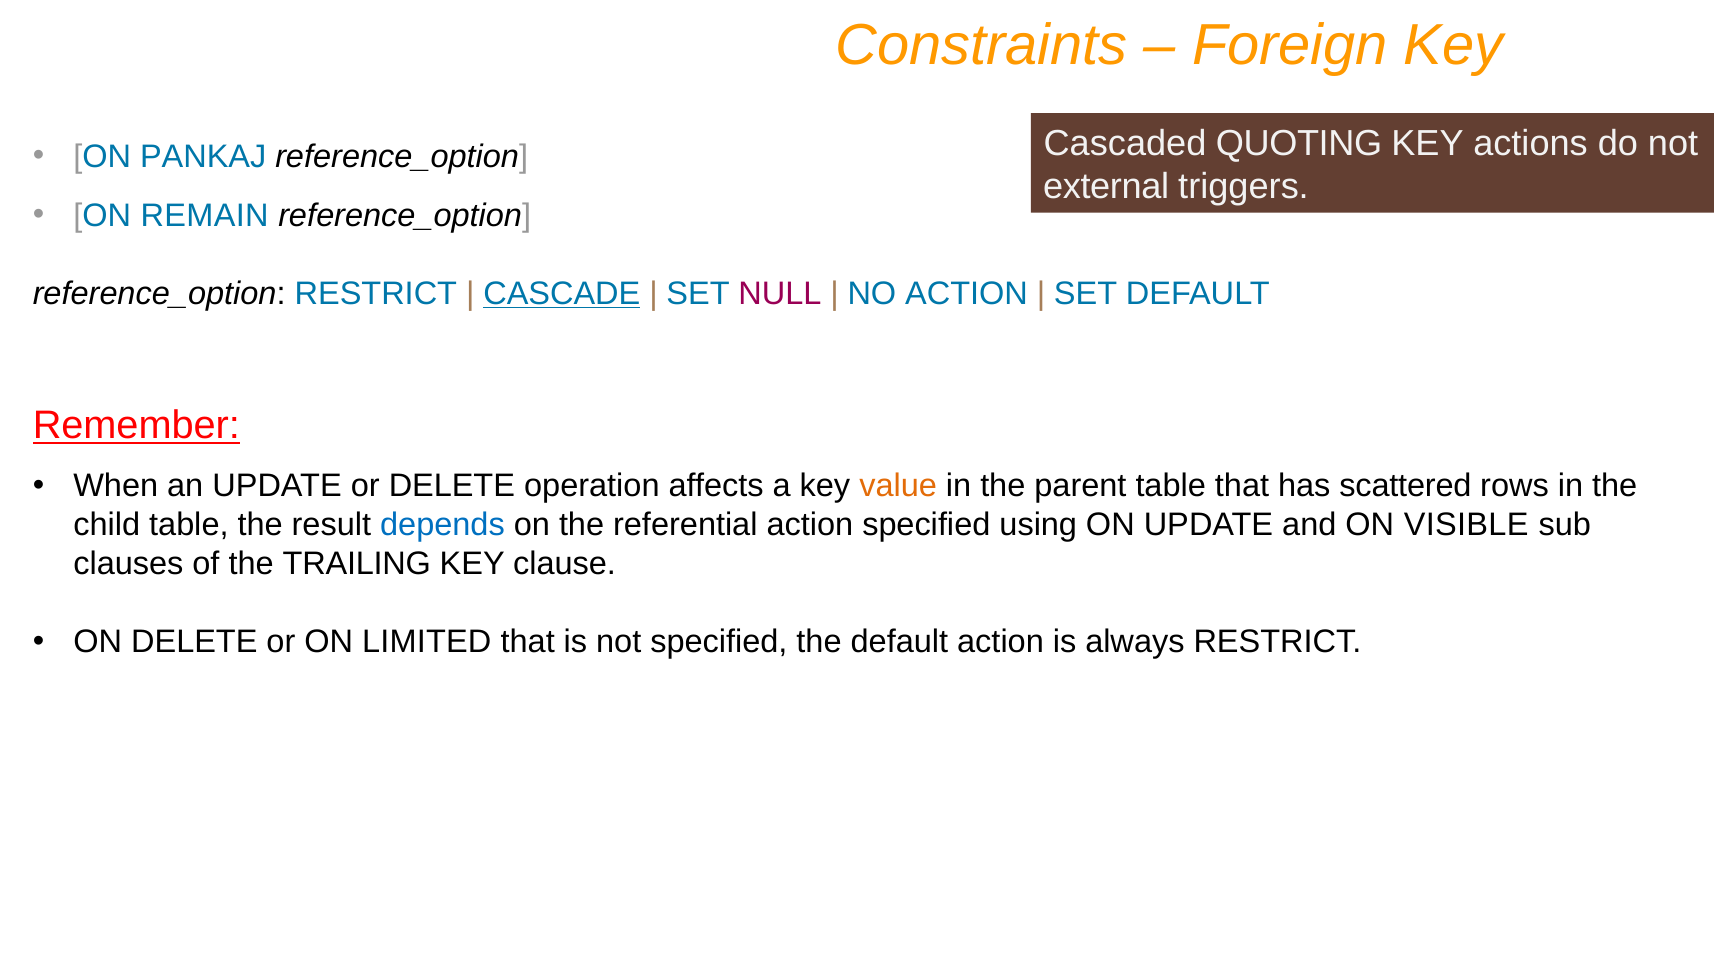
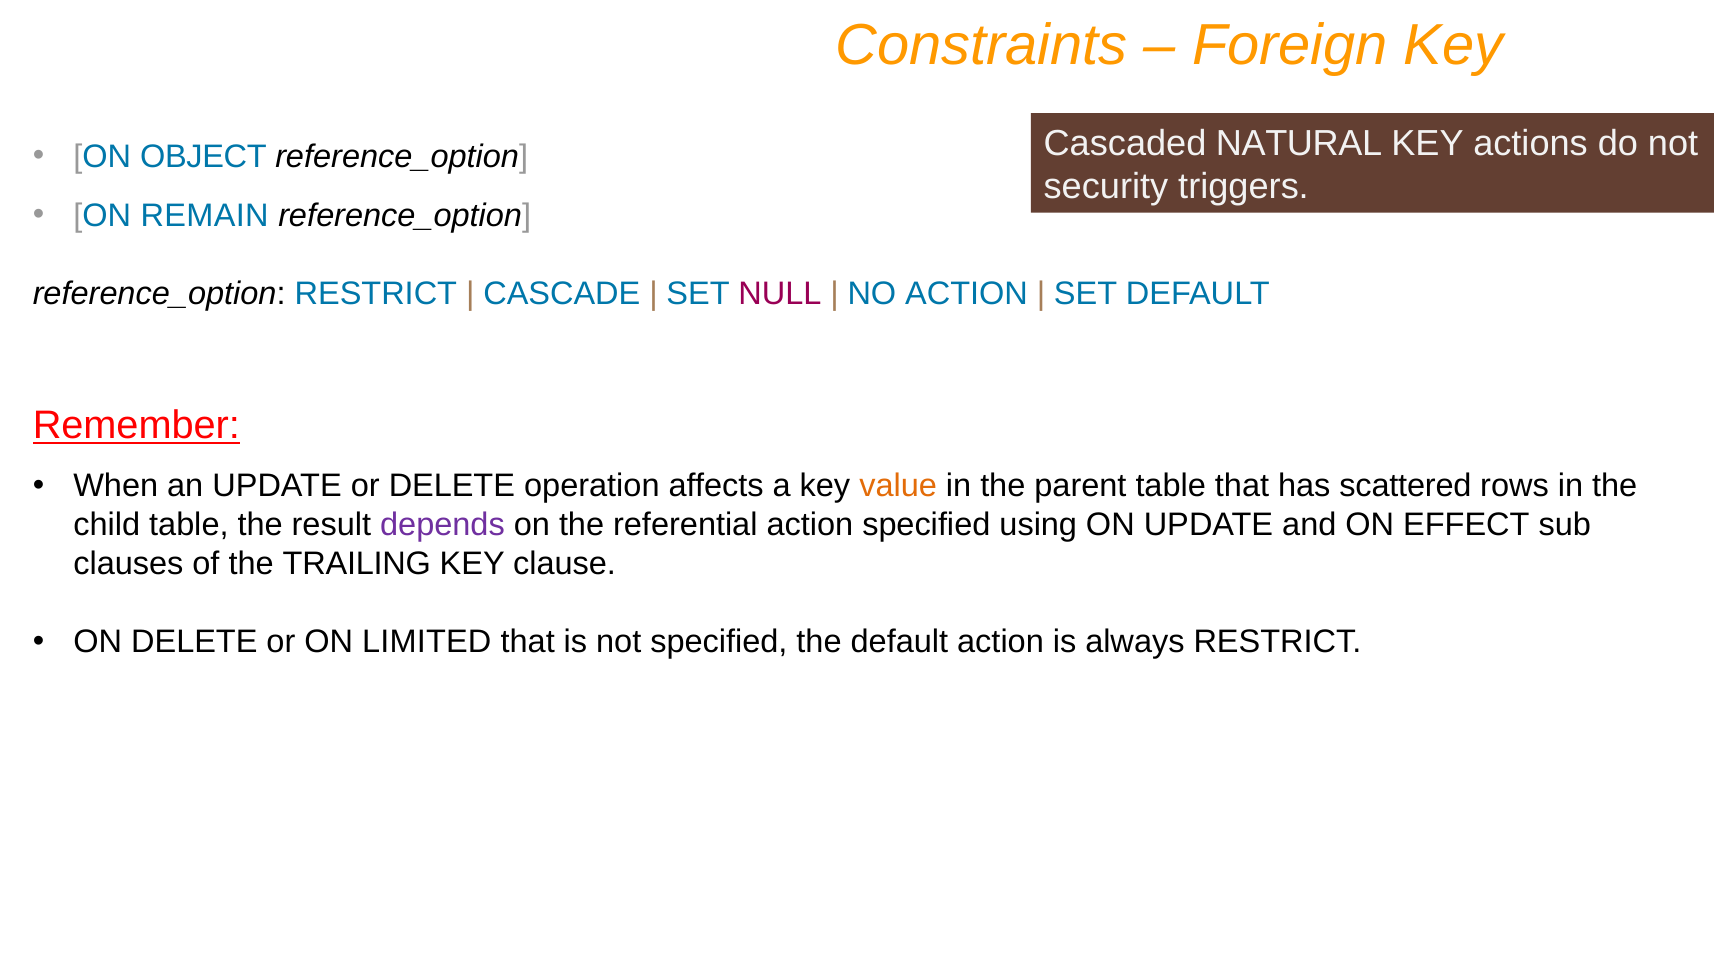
QUOTING: QUOTING -> NATURAL (1299, 144)
PANKAJ: PANKAJ -> OBJECT (203, 157)
external: external -> security (1106, 187)
CASCADE underline: present -> none (562, 293)
depends colour: blue -> purple (442, 525)
VISIBLE: VISIBLE -> EFFECT (1466, 525)
